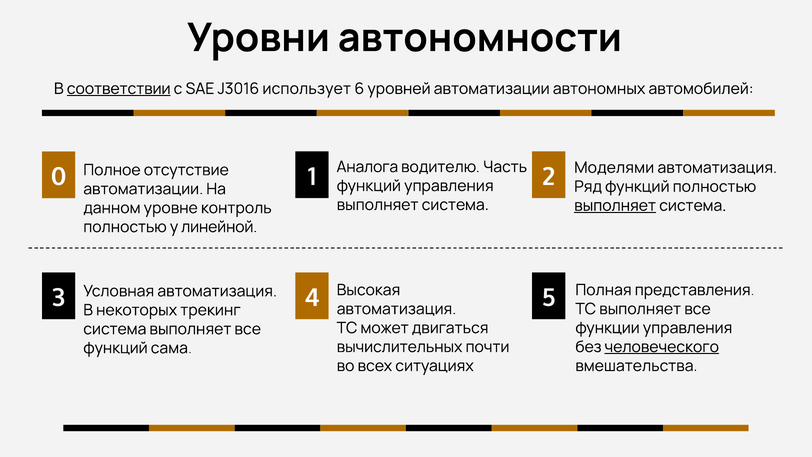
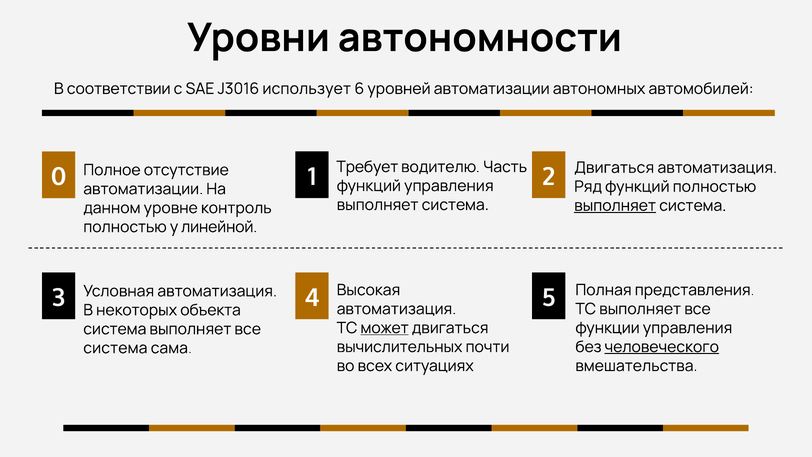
соответствии underline: present -> none (119, 89)
Аналога: Аналога -> Требует (367, 167)
Моделями: Моделями -> Двигаться (614, 168)
трекинг: трекинг -> объекта (211, 310)
может underline: none -> present (385, 328)
функций: функций -> система (115, 348)
